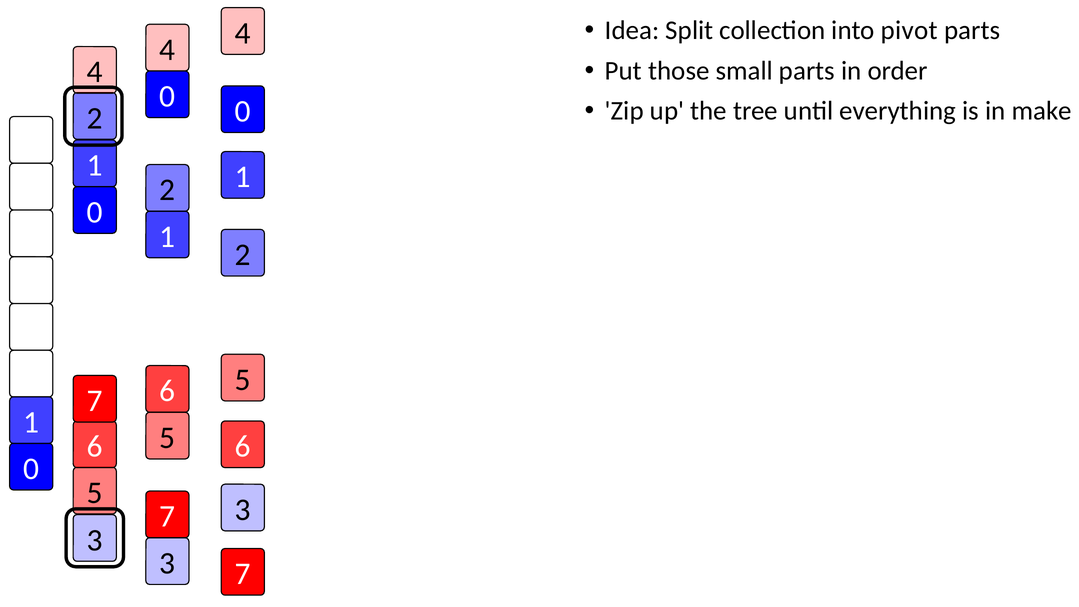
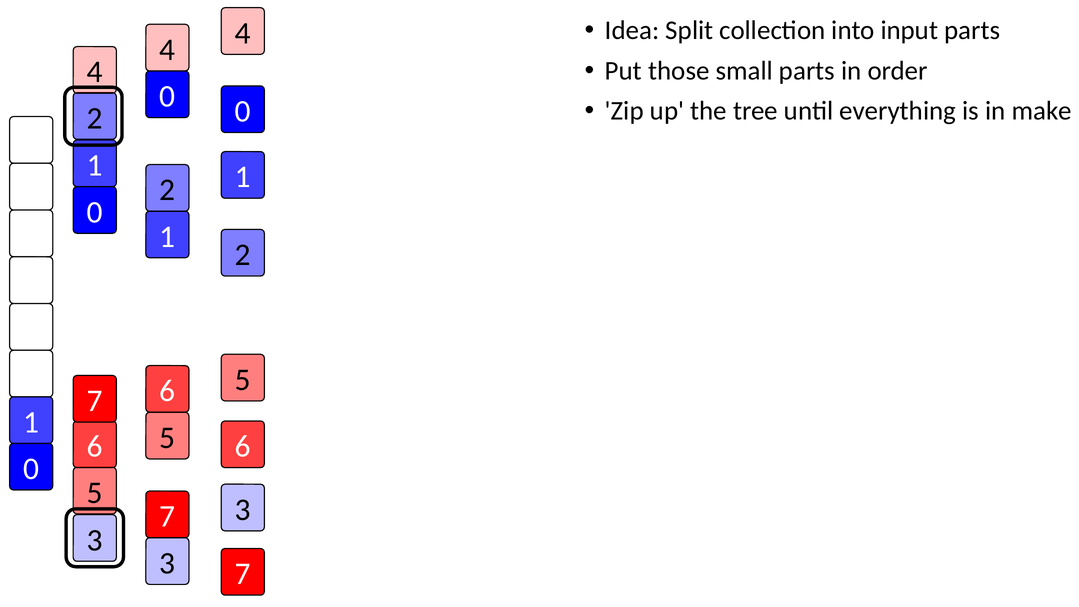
pivot: pivot -> input (909, 30)
